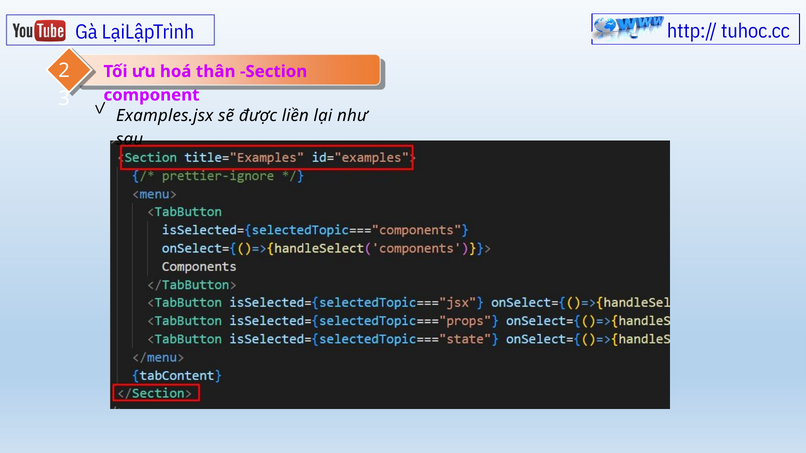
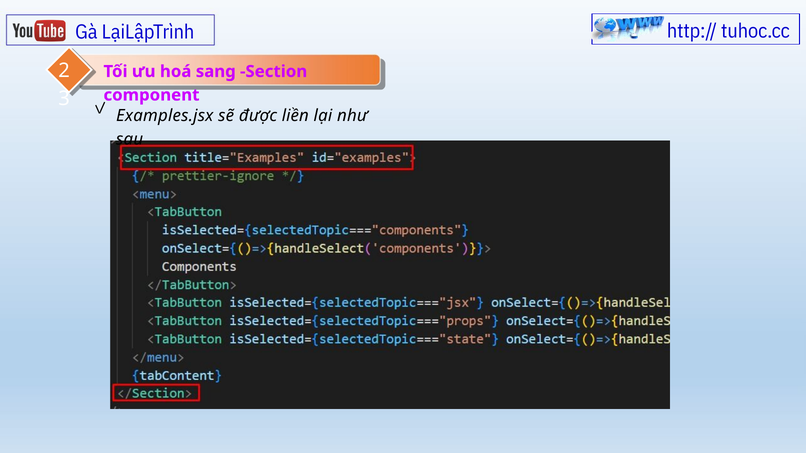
thân: thân -> sang (216, 72)
